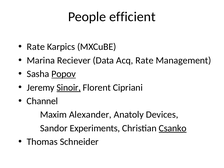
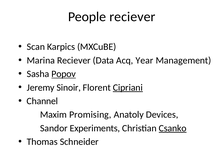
People efficient: efficient -> reciever (132, 17)
Rate: Rate -> Scan (36, 47)
Acq Rate: Rate -> Year (144, 60)
Sinoir underline: present -> none (69, 87)
Cipriani underline: none -> present (128, 87)
Alexander: Alexander -> Promising (90, 115)
